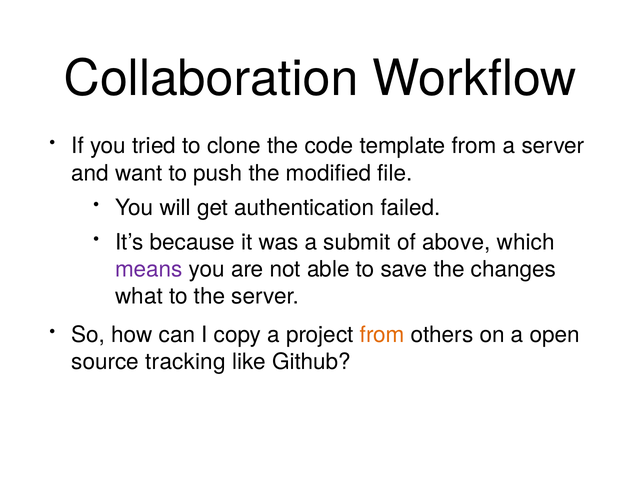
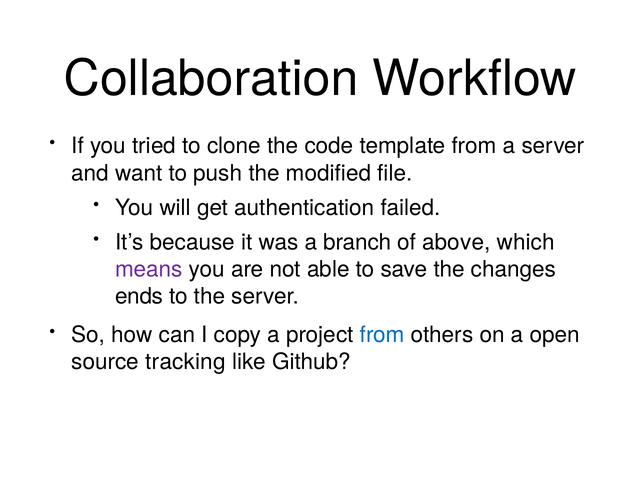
submit: submit -> branch (357, 242)
what: what -> ends (139, 296)
from colour: orange -> blue (382, 334)
